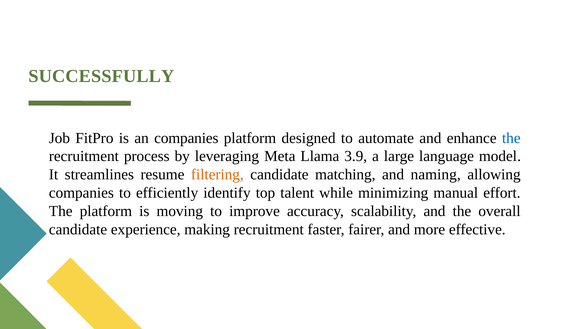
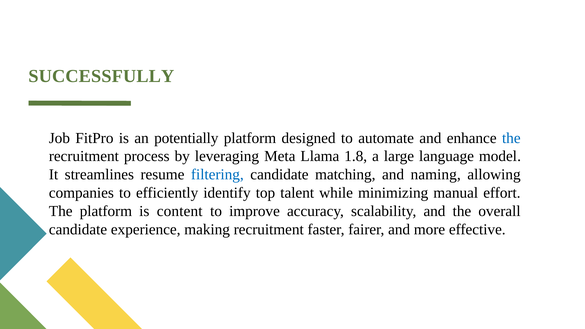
an companies: companies -> potentially (186, 138)
3.9: 3.9 -> 1.8 (356, 156)
filtering colour: orange -> blue (217, 175)
moving: moving -> content (180, 211)
